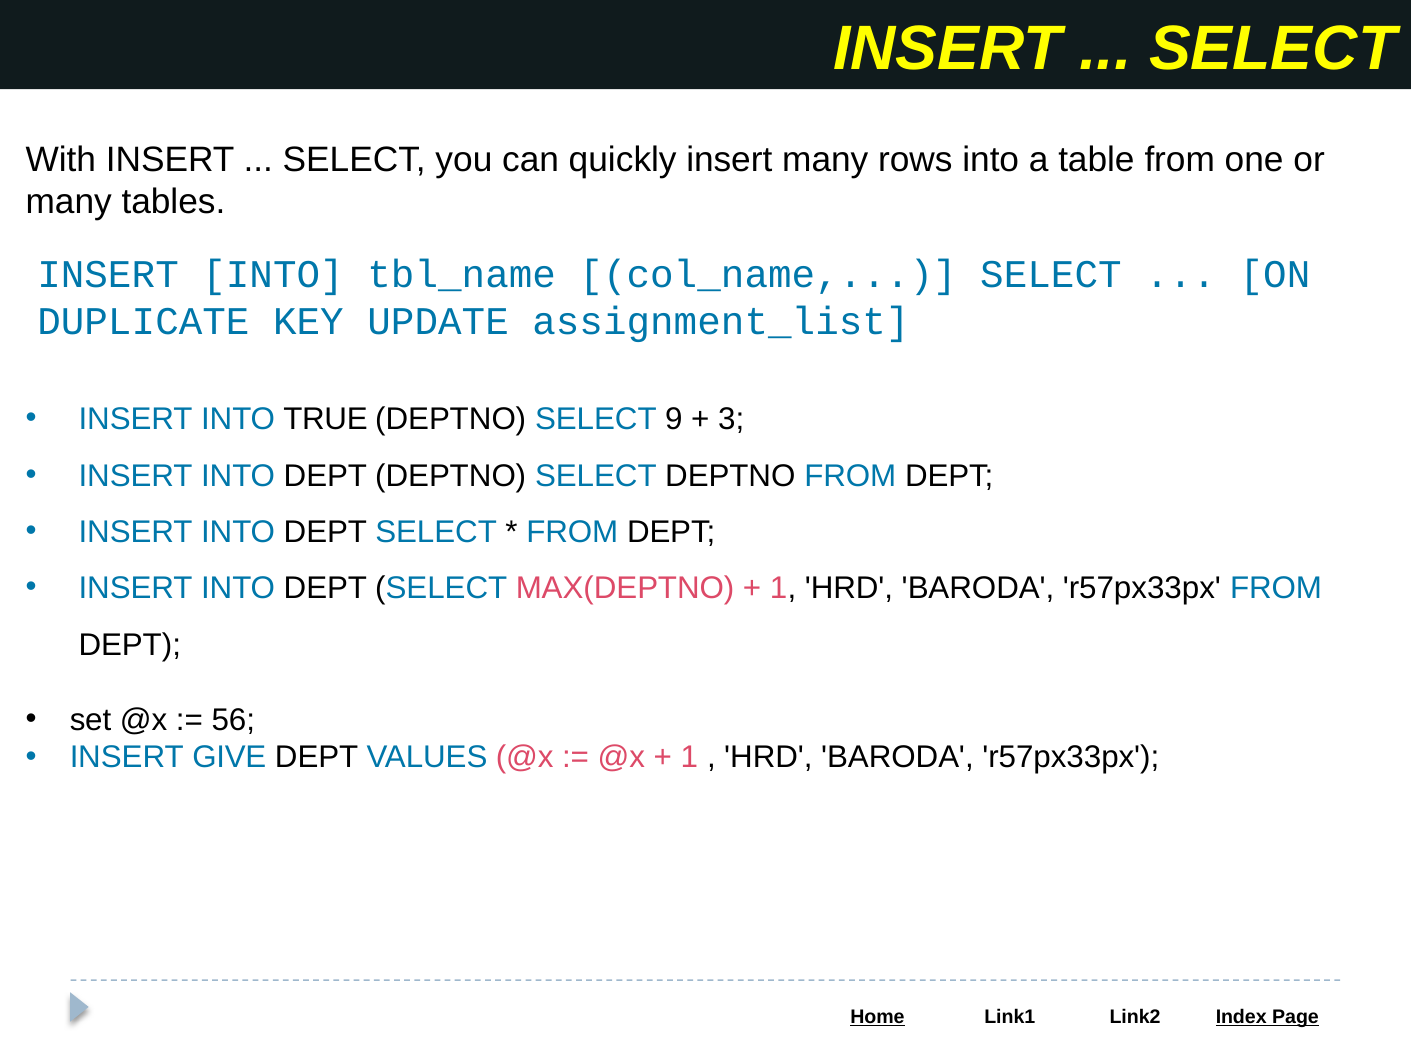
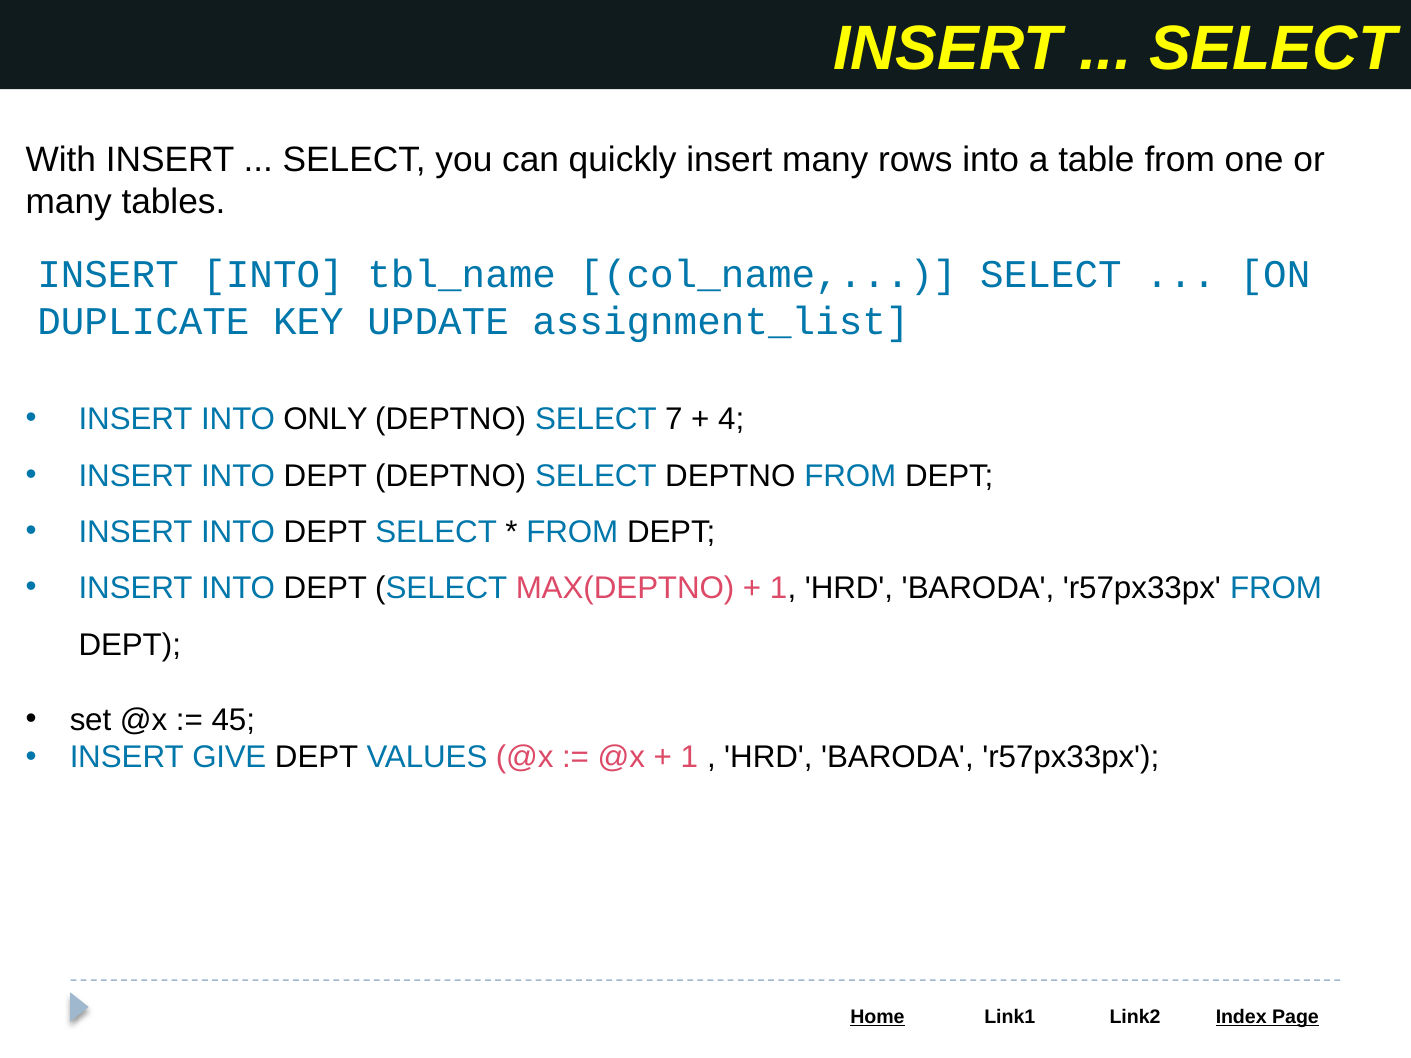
TRUE: TRUE -> ONLY (326, 419)
9: 9 -> 7 (674, 419)
3: 3 -> 4 (731, 419)
56: 56 -> 45 (233, 720)
